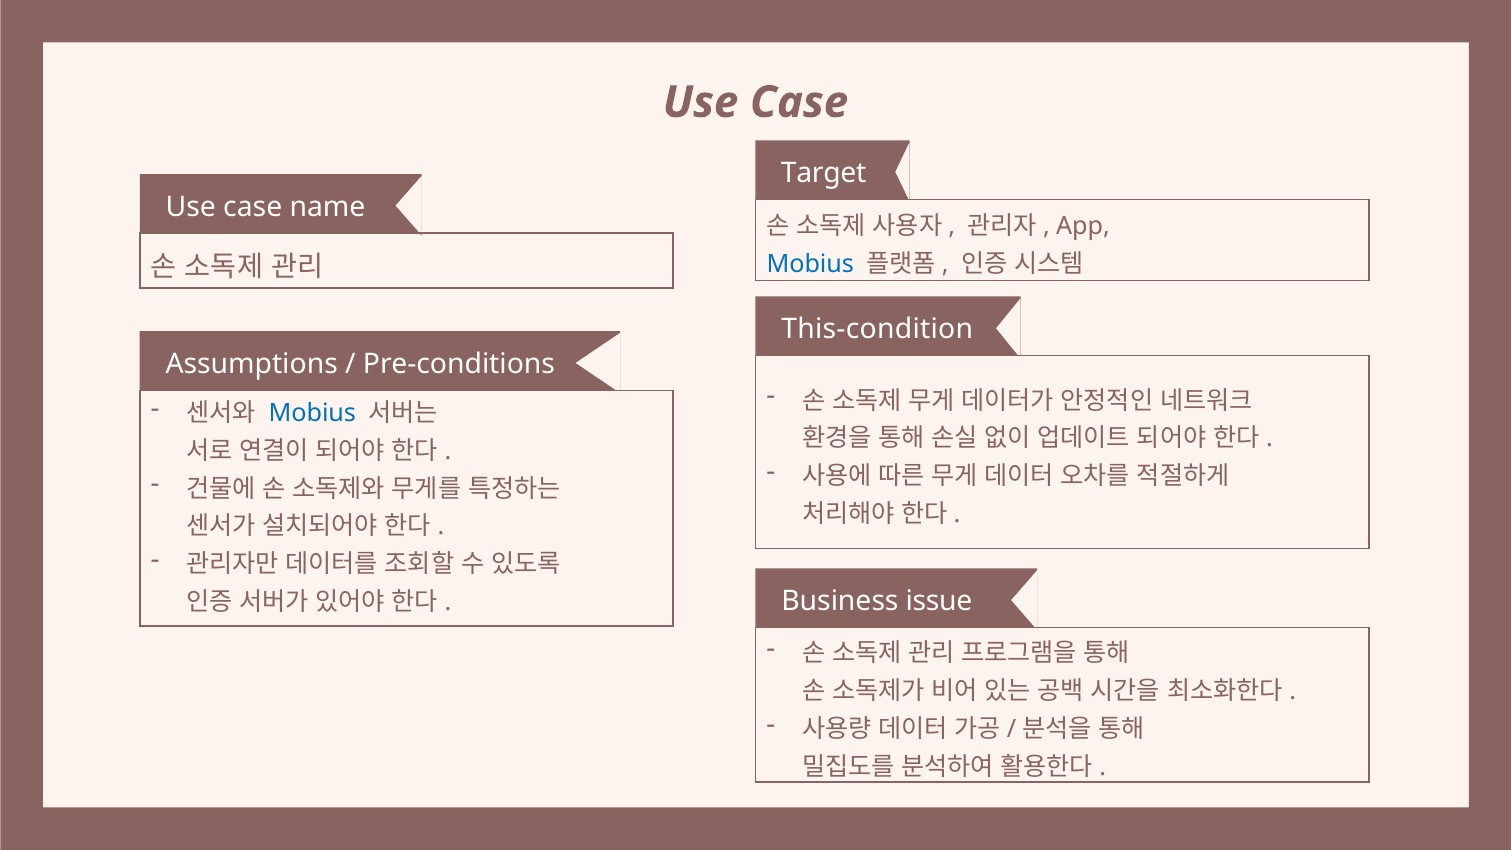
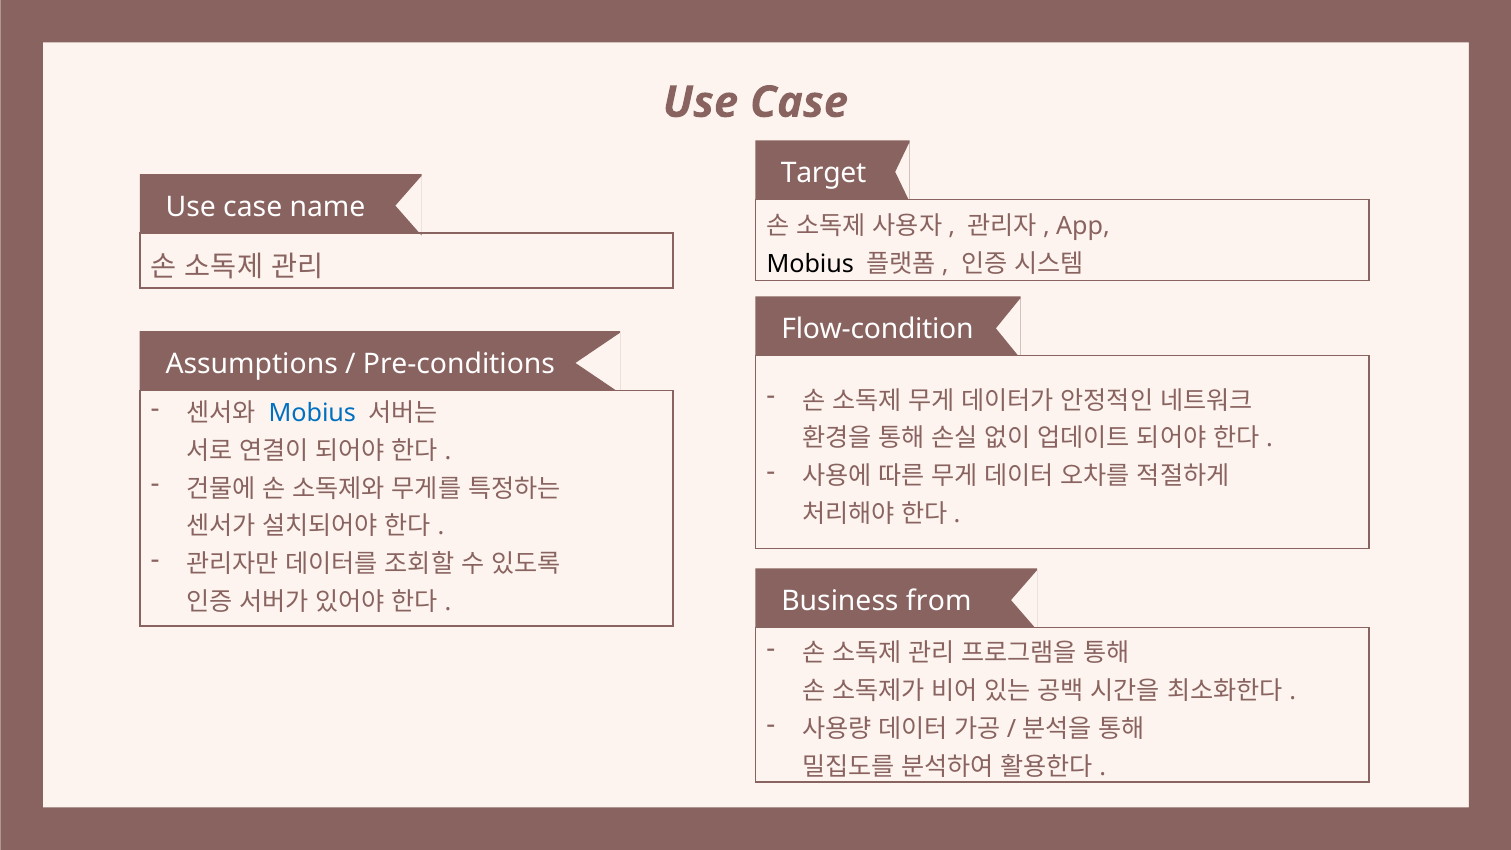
Mobius colour: blue -> black (810, 264)
This-condition: This-condition -> Flow-condition (877, 329)
issue: issue -> from (939, 601)
